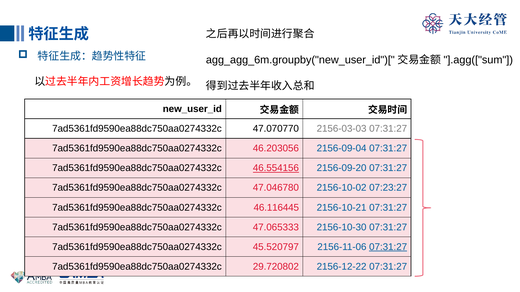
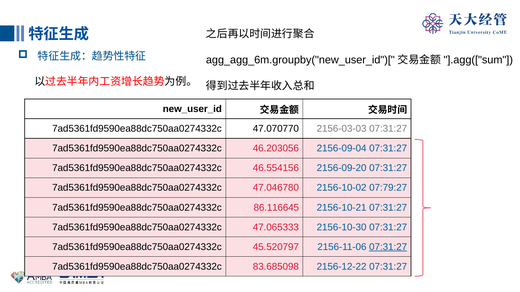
46.554156 underline: present -> none (276, 168)
07:23:27: 07:23:27 -> 07:79:27 (388, 188)
46.116445: 46.116445 -> 86.116645 (276, 208)
29.720802: 29.720802 -> 83.685098 (276, 267)
